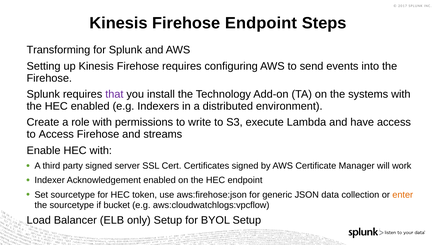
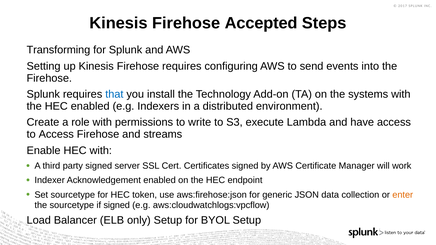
Firehose Endpoint: Endpoint -> Accepted (261, 23)
that colour: purple -> blue (114, 94)
if bucket: bucket -> signed (117, 205)
